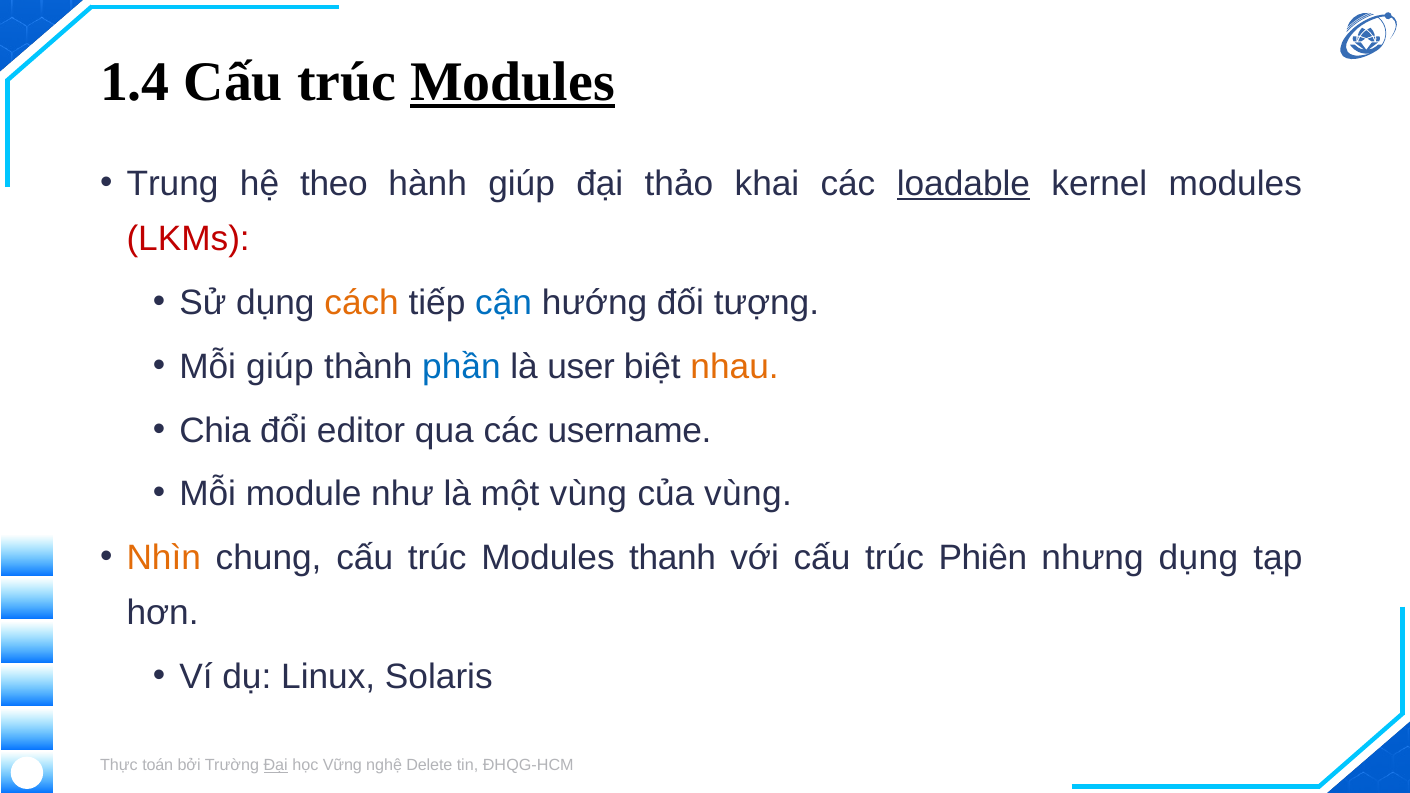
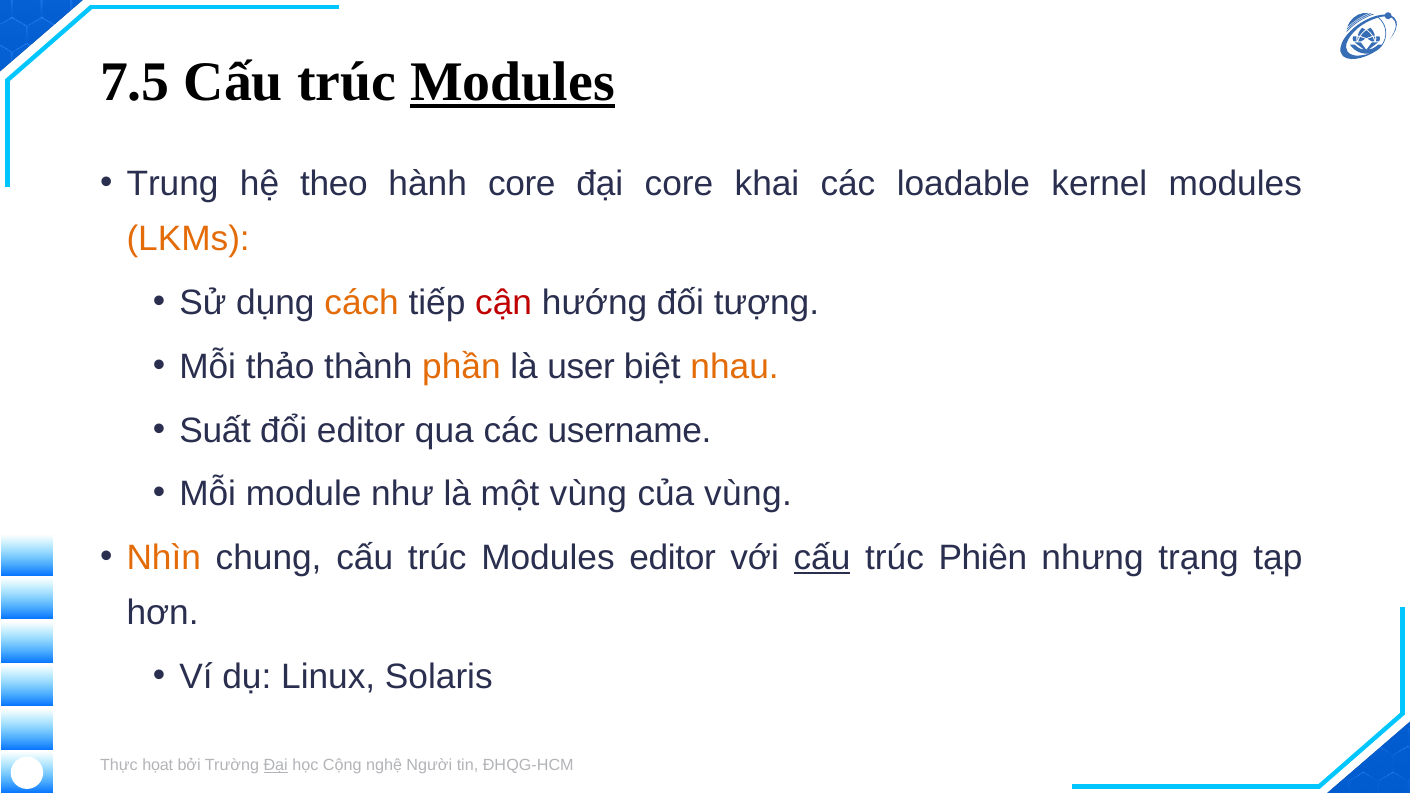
1.4: 1.4 -> 7.5 (135, 82)
hành giúp: giúp -> core (522, 184)
đại thảo: thảo -> core (679, 184)
loadable underline: present -> none (963, 184)
LKMs colour: red -> orange (188, 239)
cận colour: blue -> red (504, 303)
Mỗi giúp: giúp -> thảo (280, 367)
phần colour: blue -> orange (461, 367)
Chia: Chia -> Suất (215, 431)
Modules thanh: thanh -> editor (673, 558)
cấu underline: none -> present (822, 558)
nhưng dụng: dụng -> trạng (1199, 558)
toán: toán -> họat (158, 765)
Vững: Vững -> Cộng (342, 765)
Delete: Delete -> Người (429, 765)
